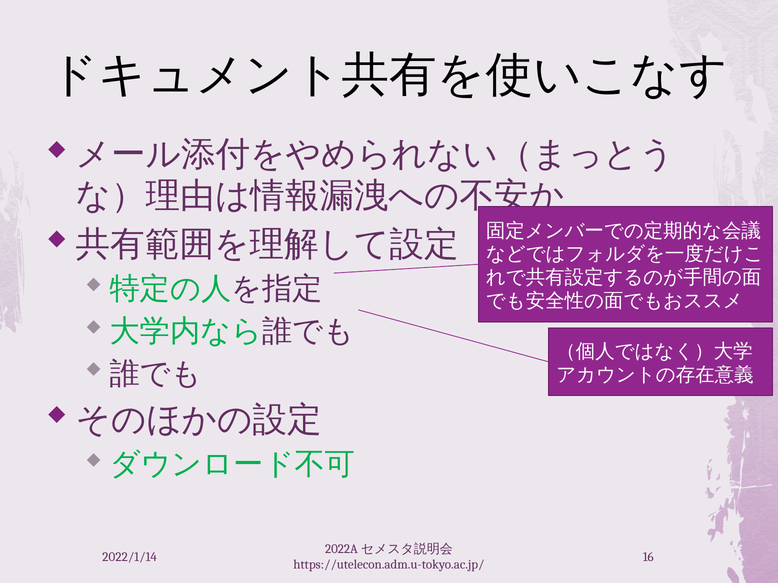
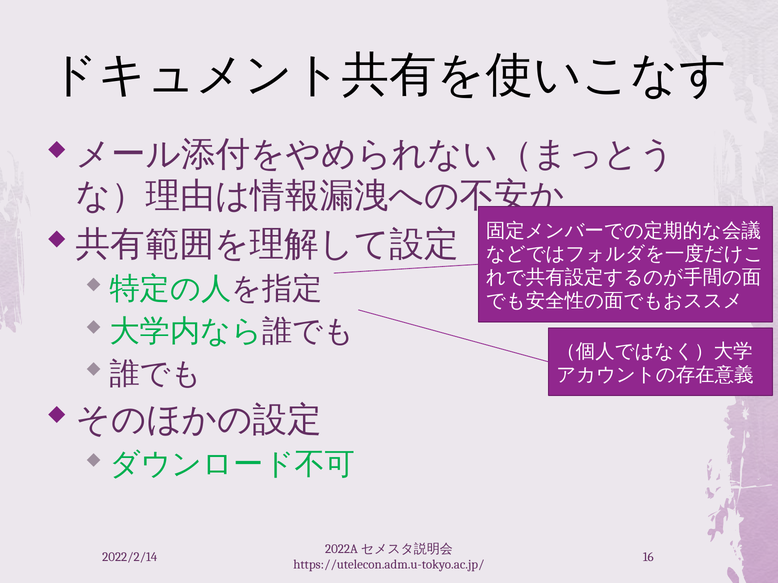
2022/1/14: 2022/1/14 -> 2022/2/14 (130, 557)
